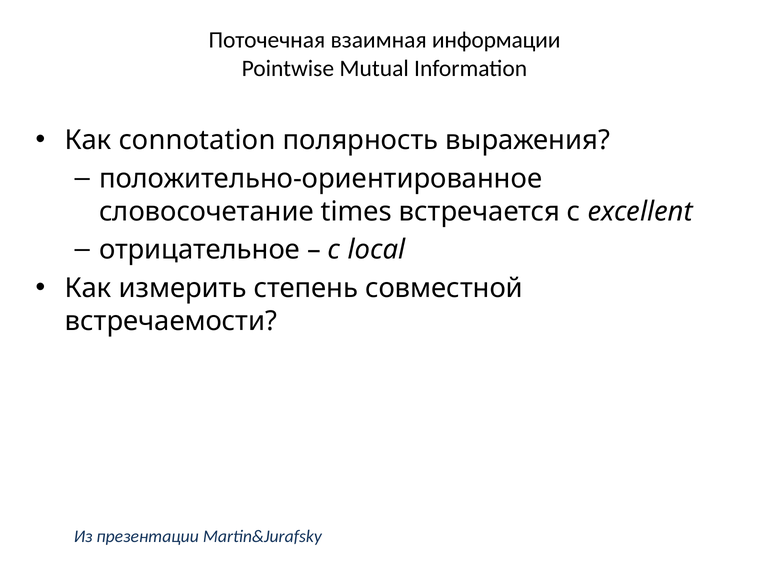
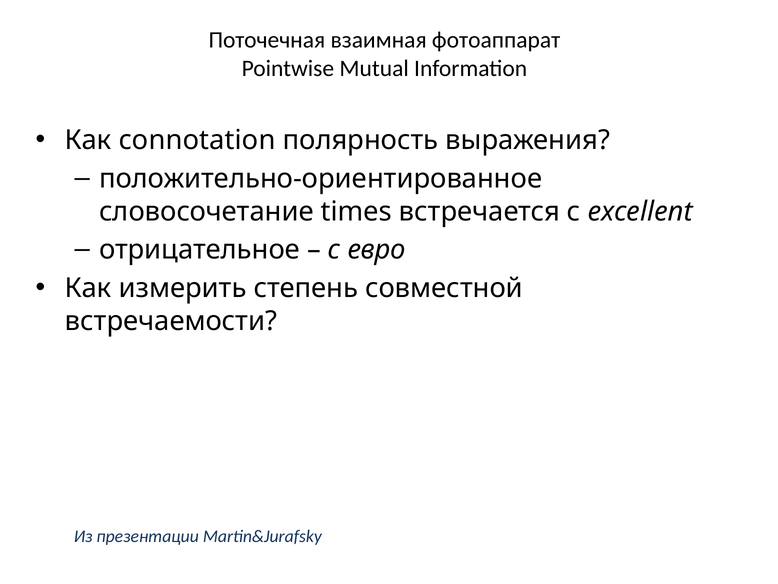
информации: информации -> фотоаппарат (496, 40)
local: local -> евро (376, 250)
